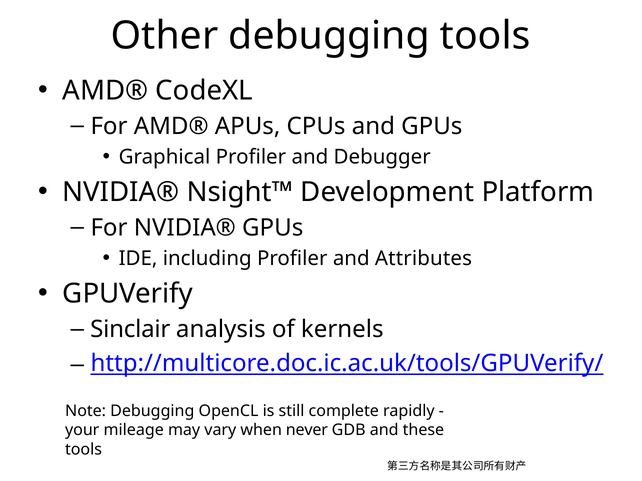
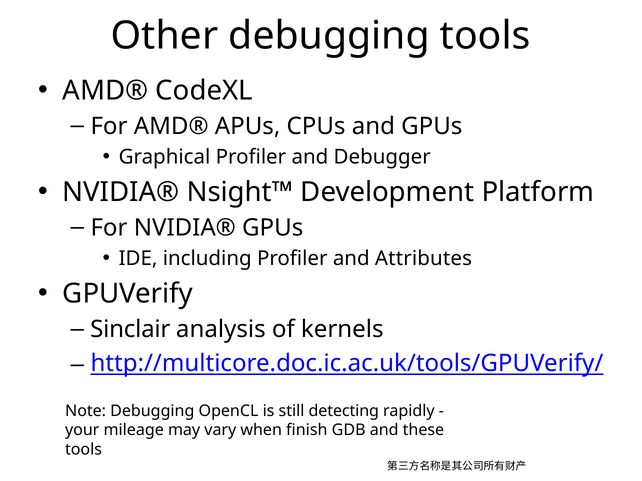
complete: complete -> detecting (344, 411)
never: never -> finish (307, 431)
